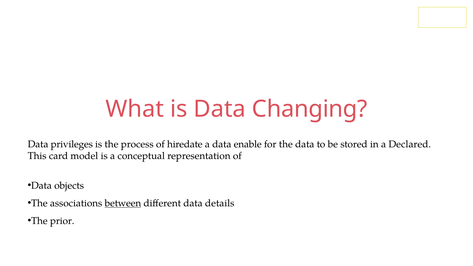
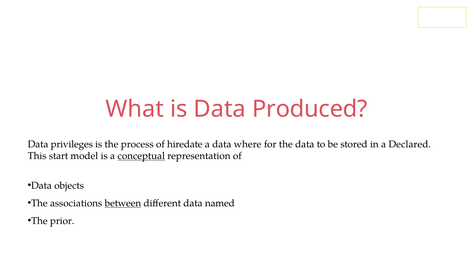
Changing: Changing -> Produced (310, 109)
enable: enable -> where (248, 144)
card: card -> start (59, 156)
conceptual underline: none -> present (141, 156)
details: details -> named (220, 203)
